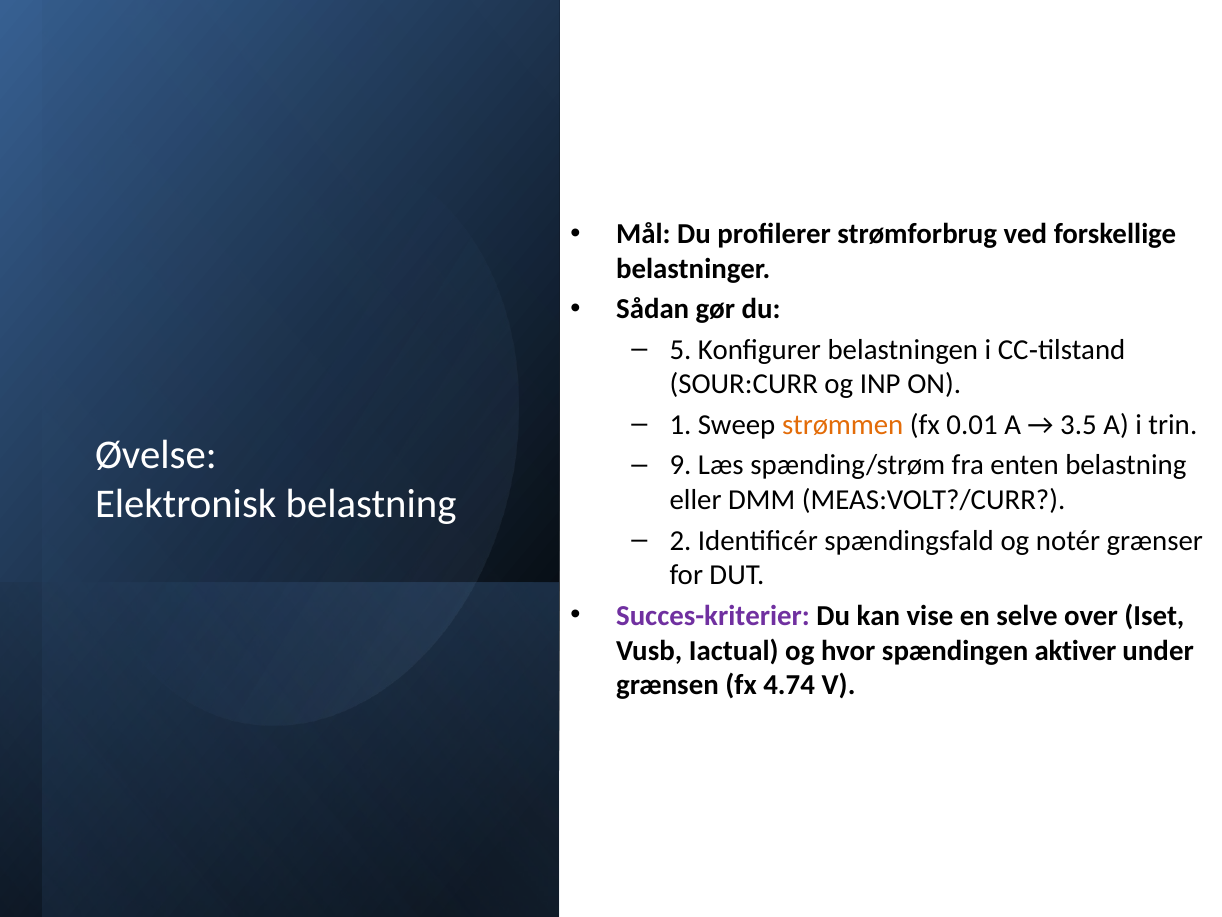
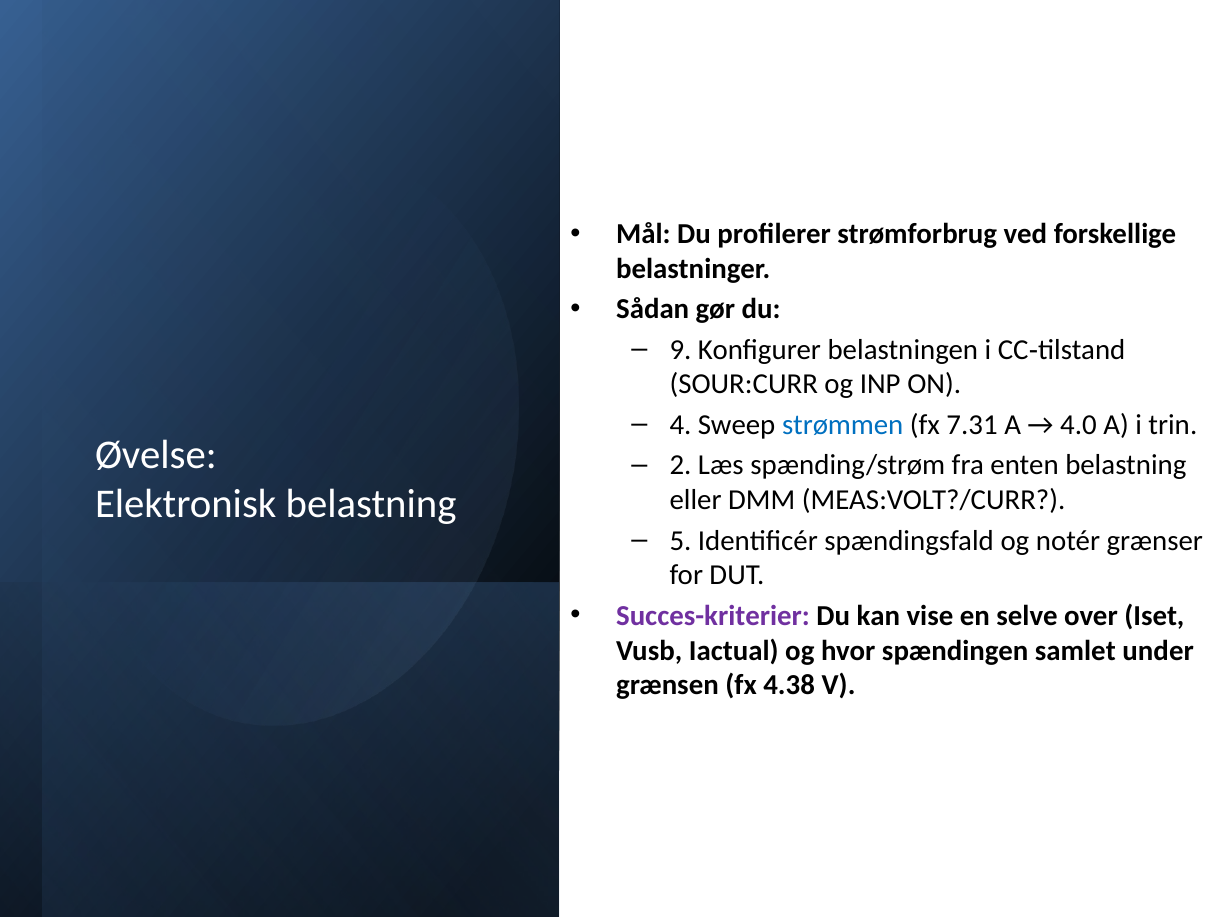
5: 5 -> 9 (681, 350)
1: 1 -> 4 (681, 425)
strømmen colour: orange -> blue (843, 425)
0.01: 0.01 -> 7.31 (972, 425)
3.5: 3.5 -> 4.0 (1078, 425)
9: 9 -> 2 (681, 465)
2: 2 -> 5 (681, 540)
aktiver: aktiver -> samlet (1075, 650)
4.74: 4.74 -> 4.38 (789, 685)
